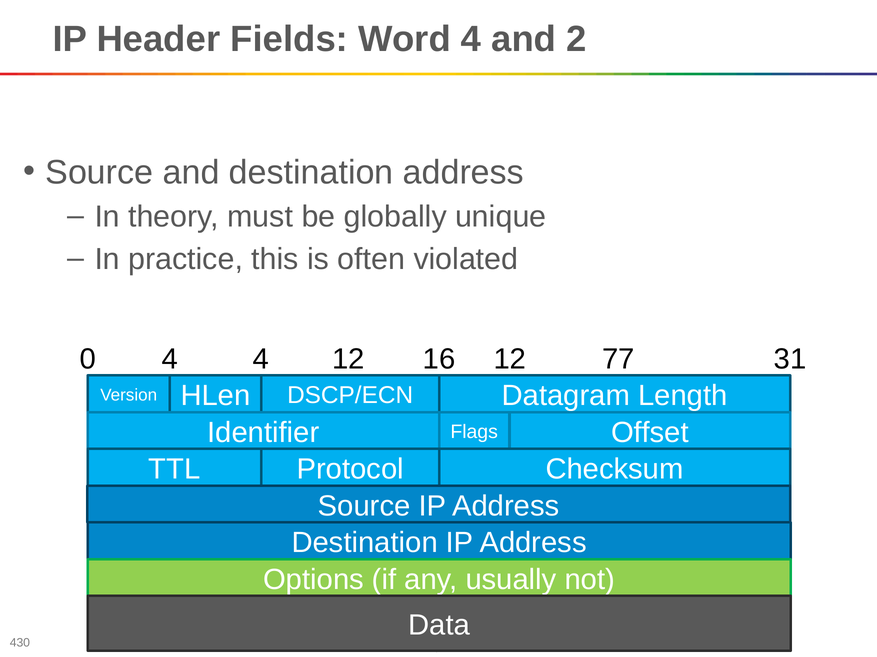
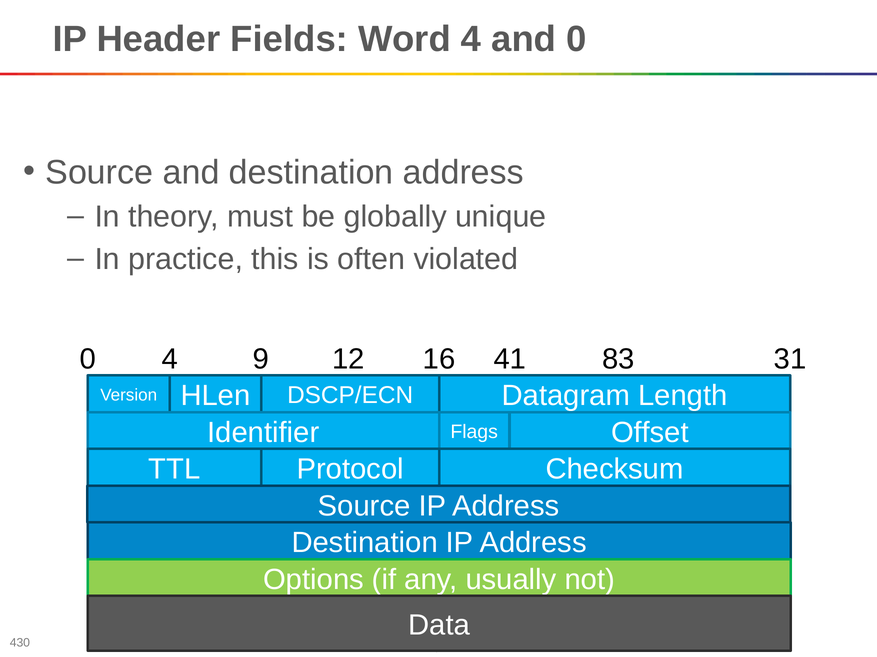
and 2: 2 -> 0 (577, 39)
0 4: 4 -> 9 (261, 360)
12 12: 12 -> 41 (510, 360)
77: 77 -> 83 (618, 360)
